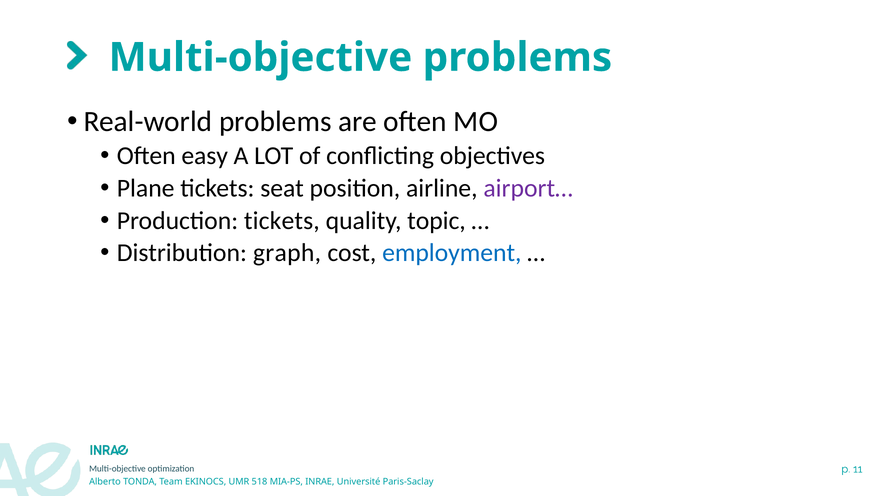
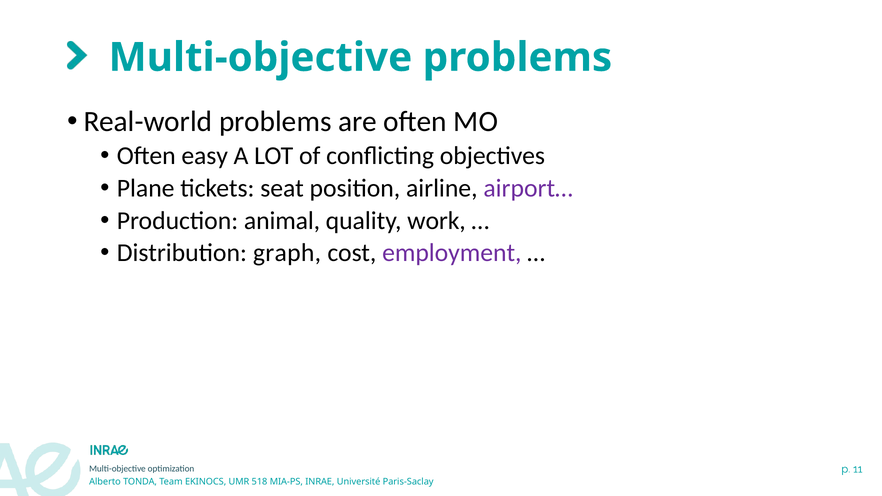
Production tickets: tickets -> animal (282, 221)
topic: topic -> work (436, 221)
employment colour: blue -> purple (452, 253)
